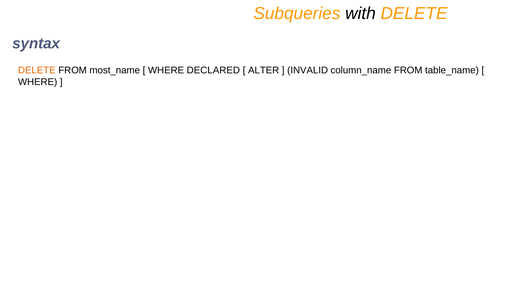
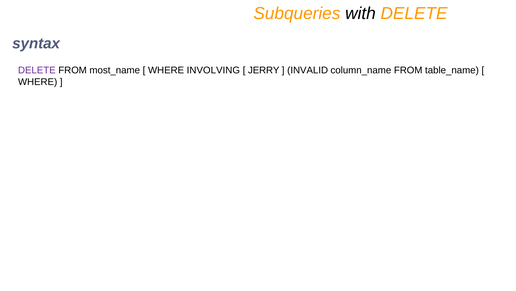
DELETE colour: orange -> purple (37, 70)
DECLARED: DECLARED -> INVOLVING (213, 70)
ALTER: ALTER -> JERRY (264, 70)
